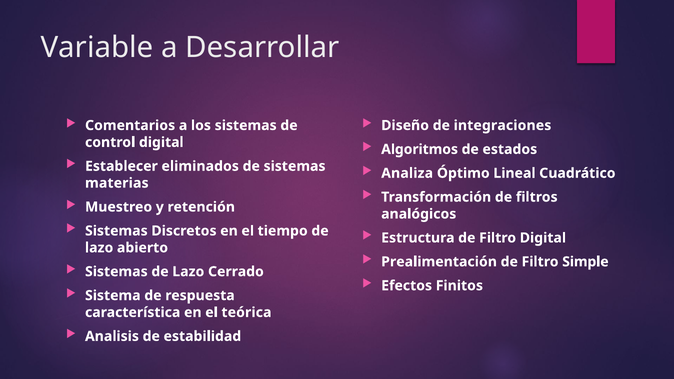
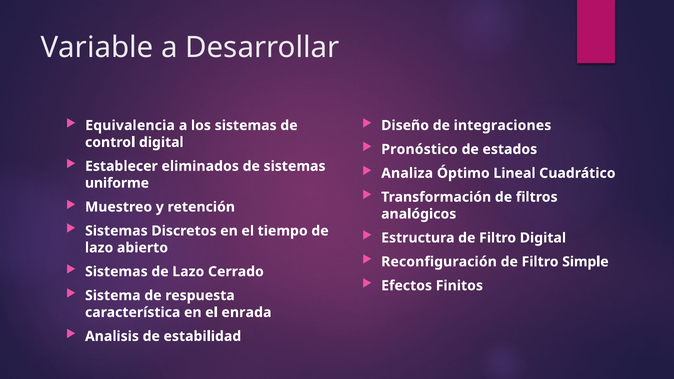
Comentarios: Comentarios -> Equivalencia (130, 125)
Algoritmos: Algoritmos -> Pronóstico (419, 149)
materias: materias -> uniforme (117, 183)
Prealimentación: Prealimentación -> Reconfiguración (439, 262)
teórica: teórica -> enrada (246, 312)
